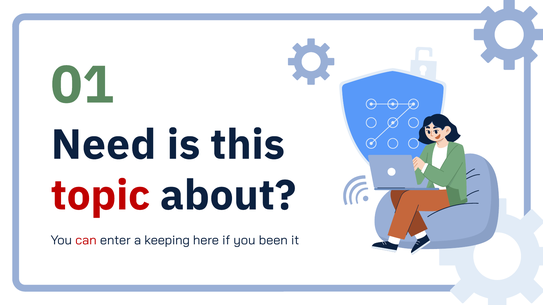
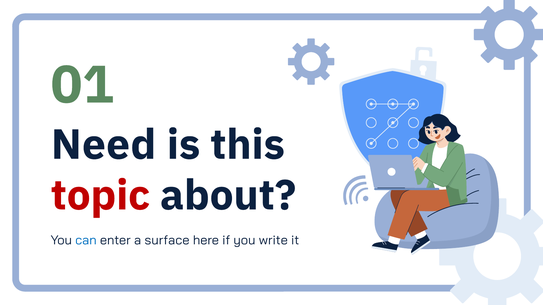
can colour: red -> blue (86, 241)
keeping: keeping -> surface (167, 241)
been: been -> write (273, 241)
